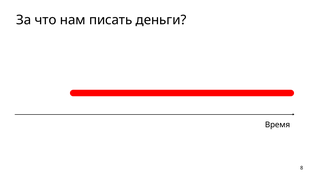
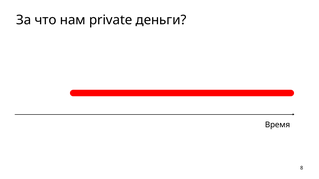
писать: писать -> private (111, 20)
